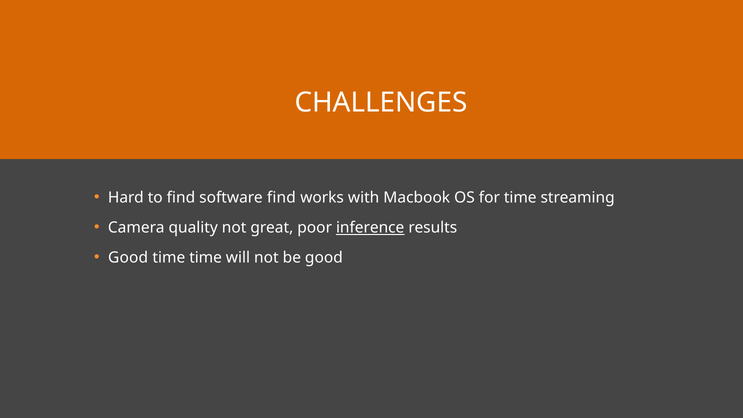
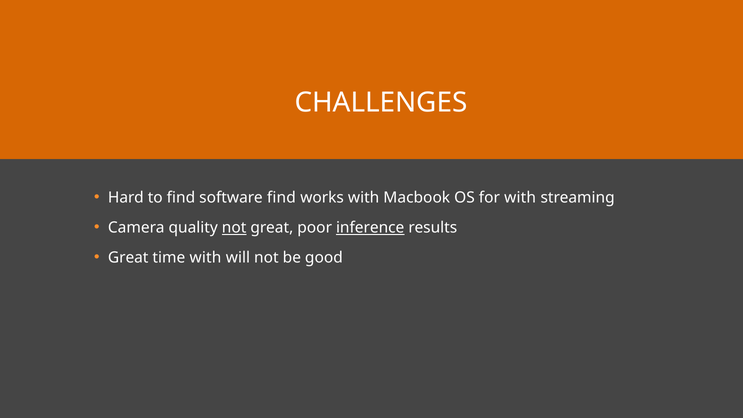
for time: time -> with (520, 198)
not underline: none -> present (234, 228)
Good: Good -> Great (128, 258)
time time: time -> with (205, 258)
